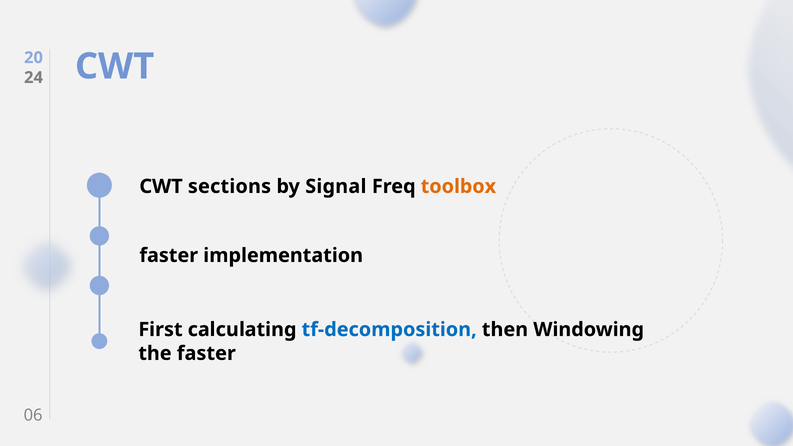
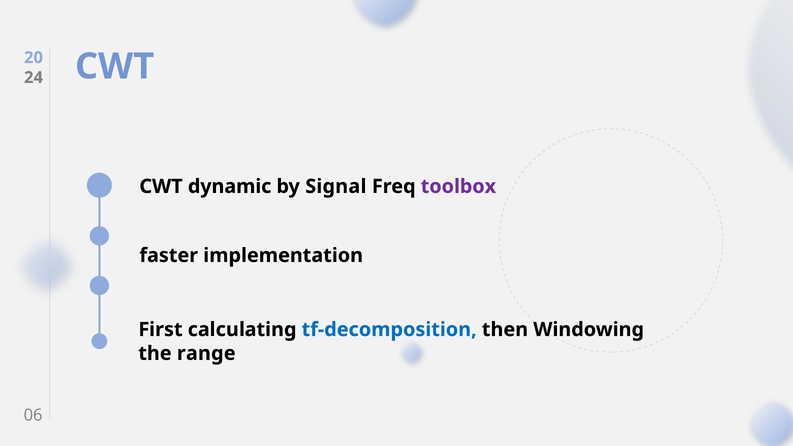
sections: sections -> dynamic (230, 186)
toolbox colour: orange -> purple (458, 186)
the faster: faster -> range (206, 353)
